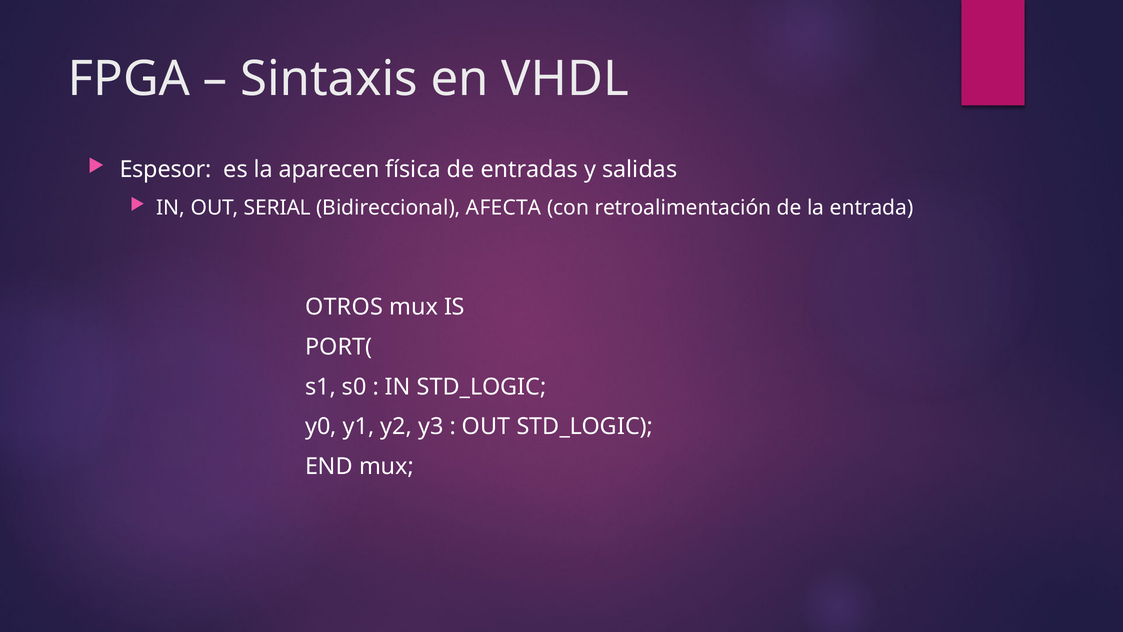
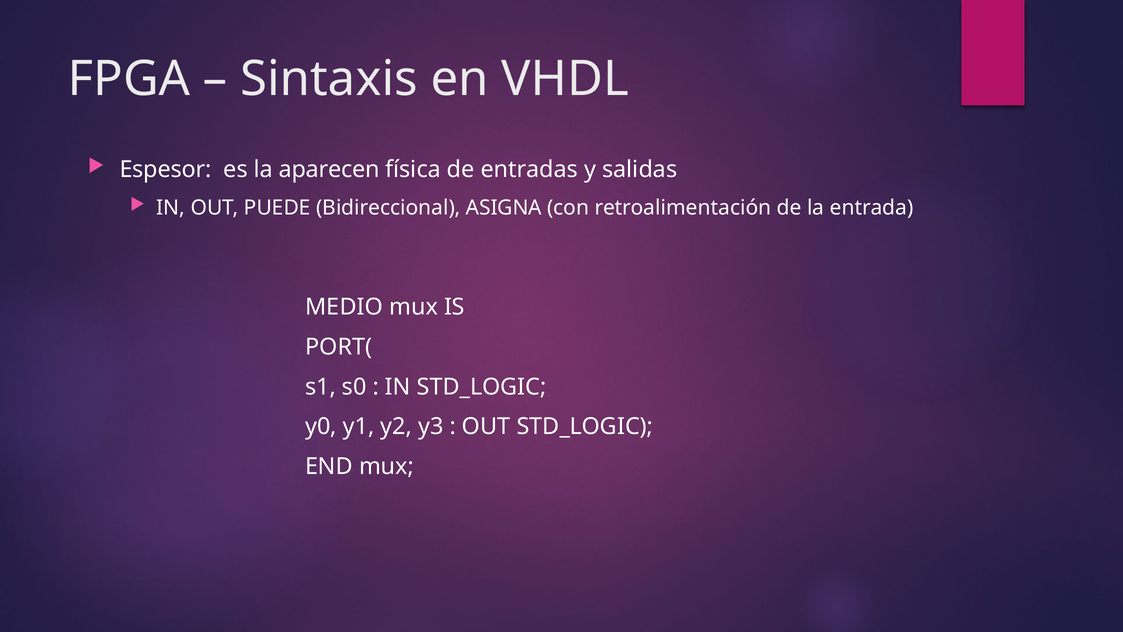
SERIAL: SERIAL -> PUEDE (277, 208)
AFECTA: AFECTA -> ASIGNA (504, 208)
OTROS: OTROS -> MEDIO (344, 307)
